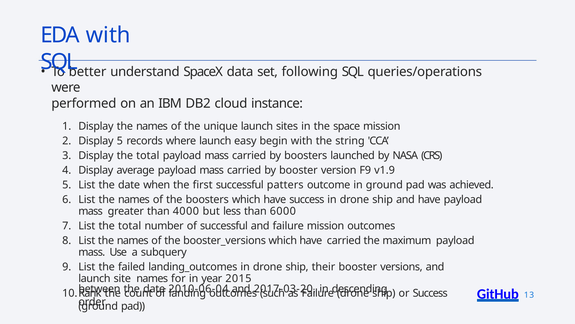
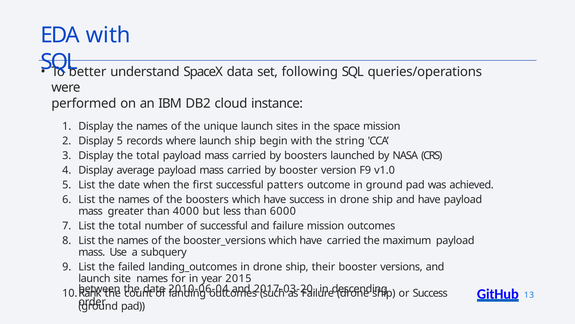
launch easy: easy -> ship (245, 141)
v1.9: v1.9 -> v1.0 (385, 170)
